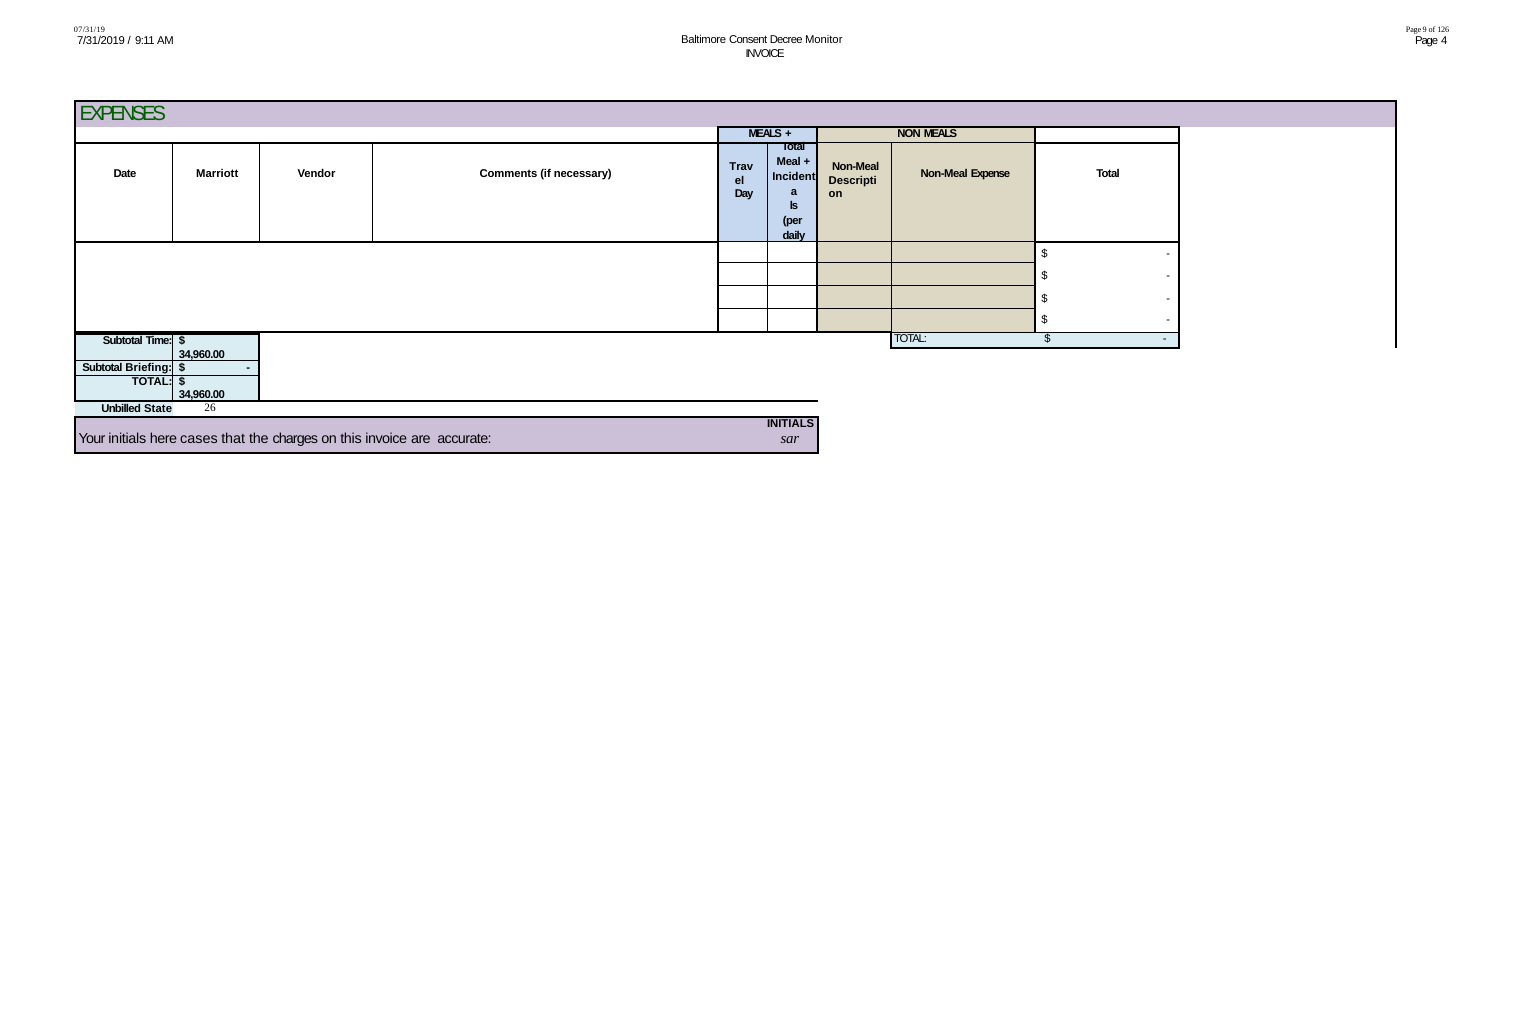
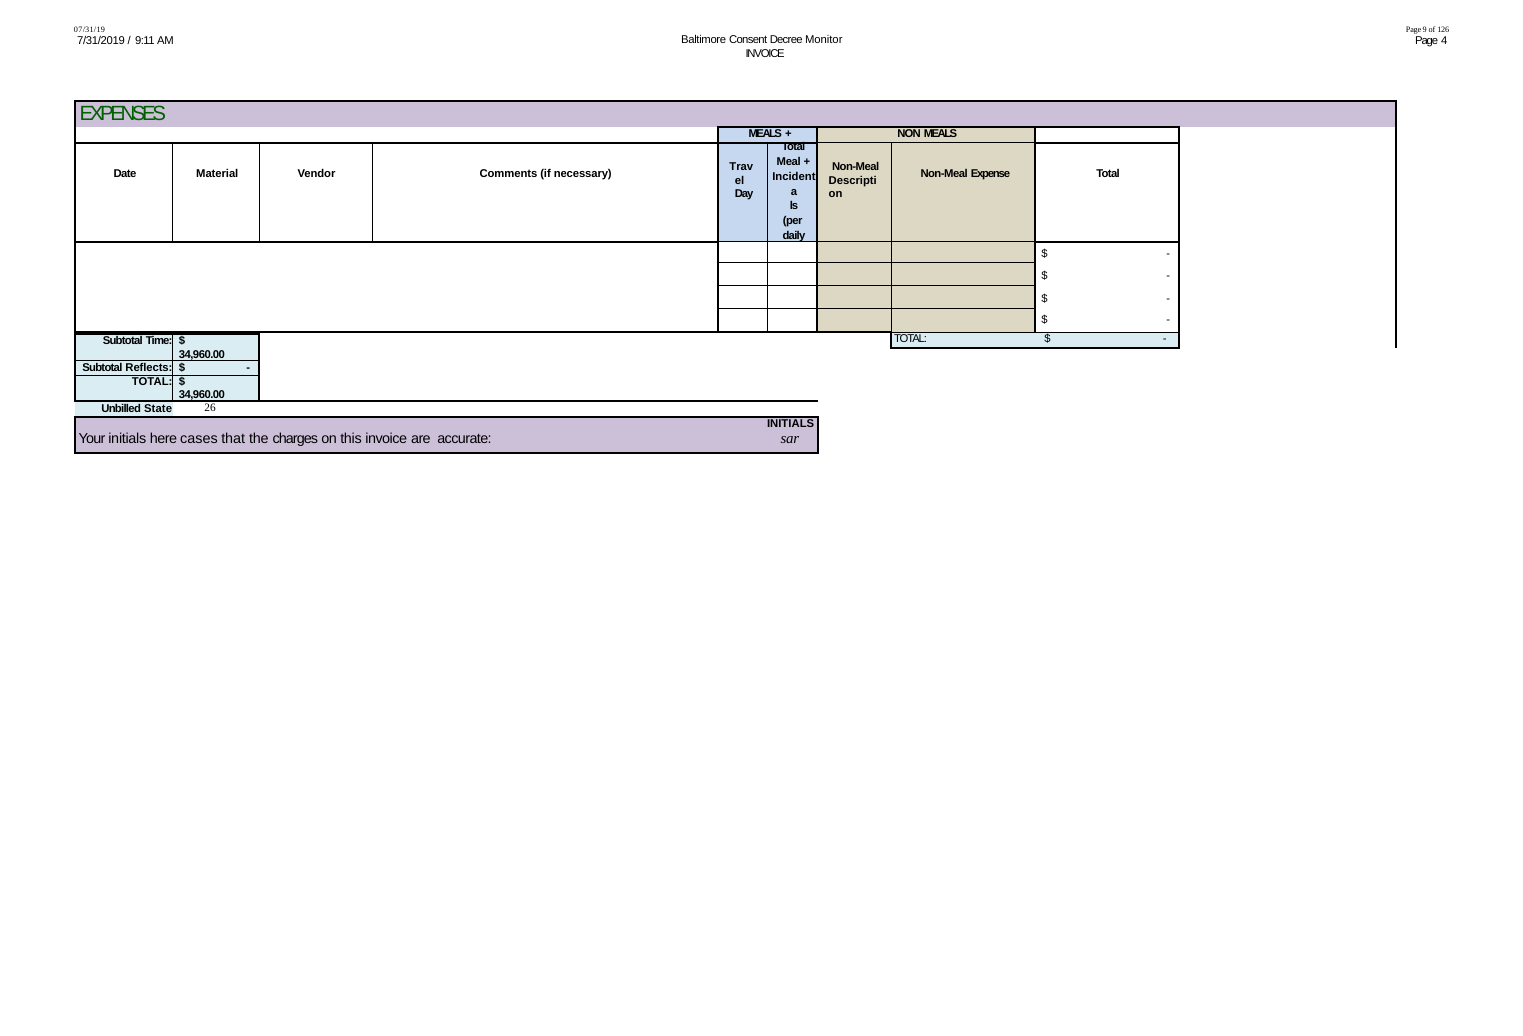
Marriott: Marriott -> Material (217, 174)
Briefing: Briefing -> Reflects (149, 368)
